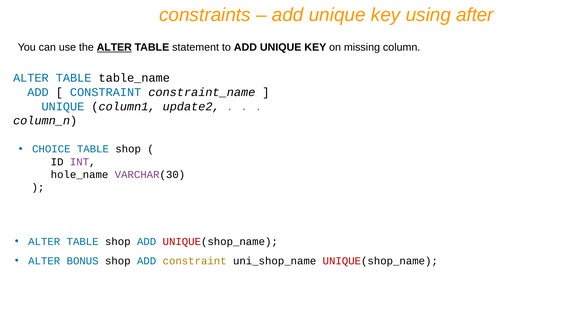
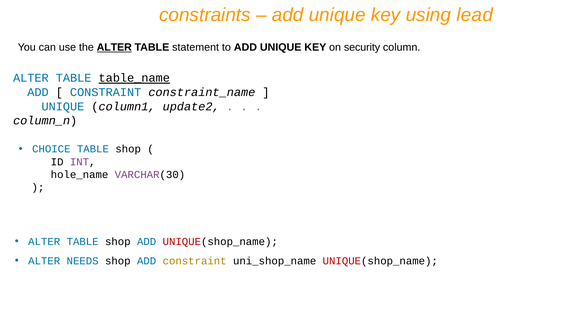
after: after -> lead (475, 15)
missing: missing -> security (362, 47)
table_name underline: none -> present (134, 78)
BONUS: BONUS -> NEEDS (83, 261)
